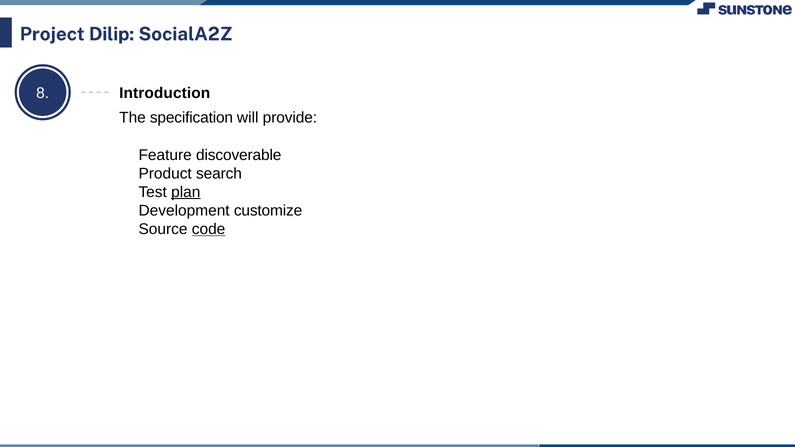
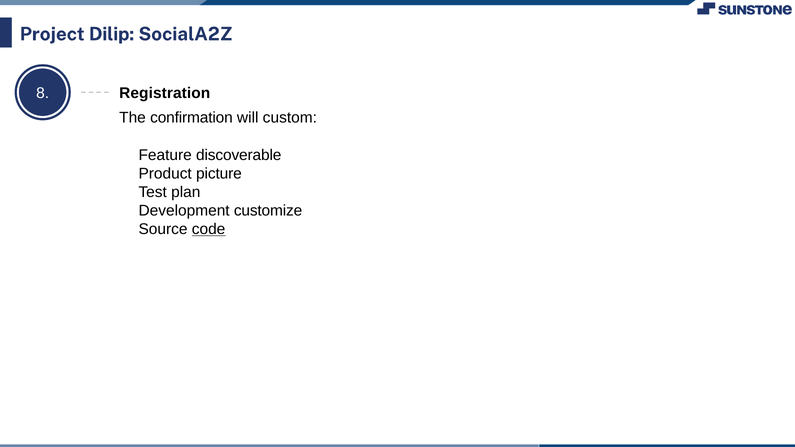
Introduction: Introduction -> Registration (165, 93)
specification: specification -> confirmation (191, 118)
provide: provide -> custom (290, 118)
search: search -> picture (219, 174)
plan underline: present -> none (186, 192)
